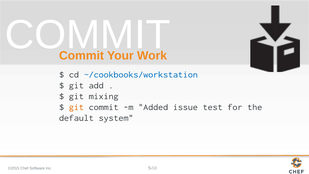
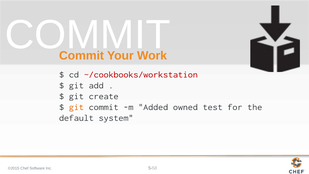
~/cookbooks/workstation colour: blue -> red (141, 74)
mixing: mixing -> create (104, 96)
issue: issue -> owned (185, 107)
